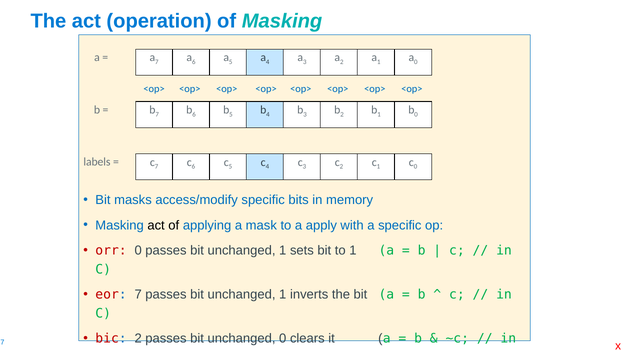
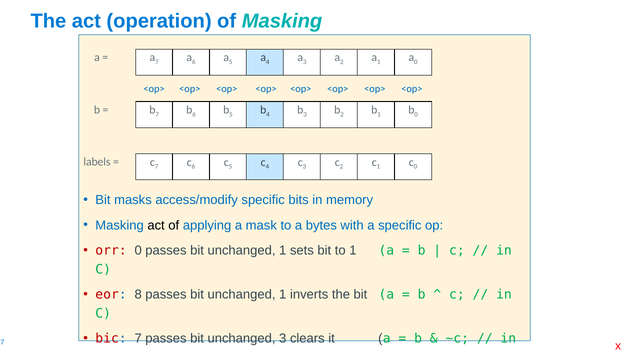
apply: apply -> bytes (321, 225)
eor 7: 7 -> 8 (138, 295)
bic 2: 2 -> 7 (138, 338)
unchanged 0: 0 -> 3 (283, 338)
